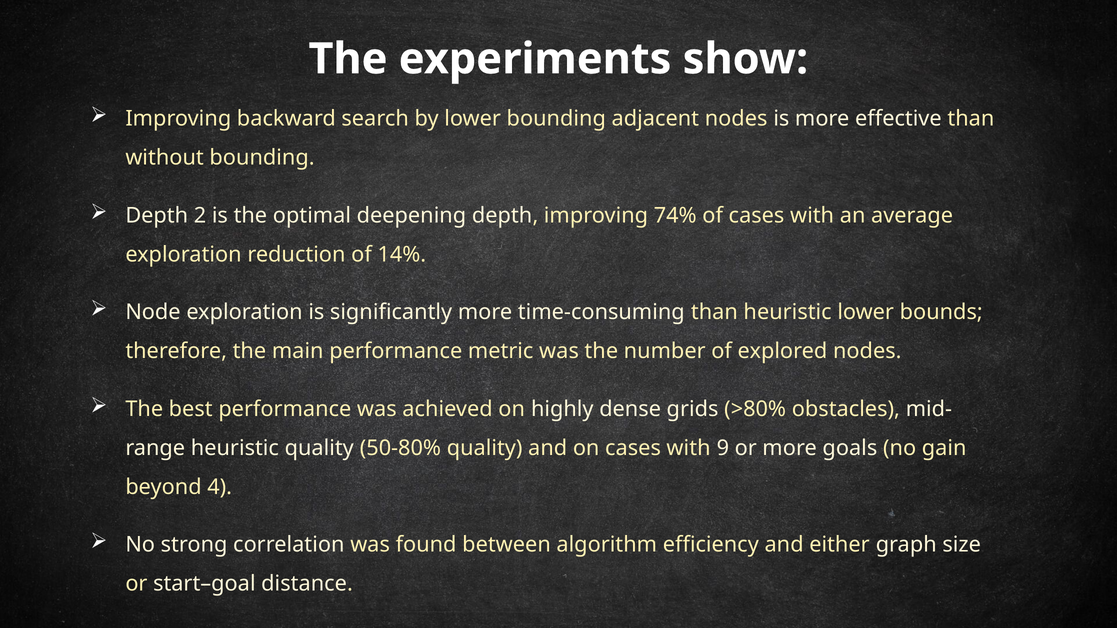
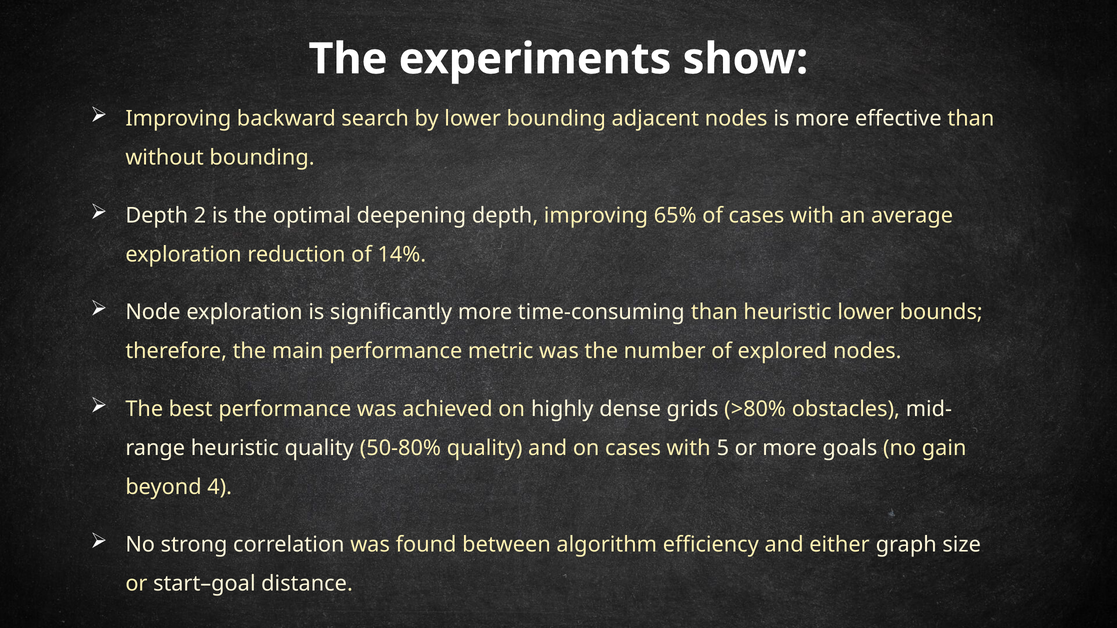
74%: 74% -> 65% (675, 216)
9: 9 -> 5 (723, 448)
